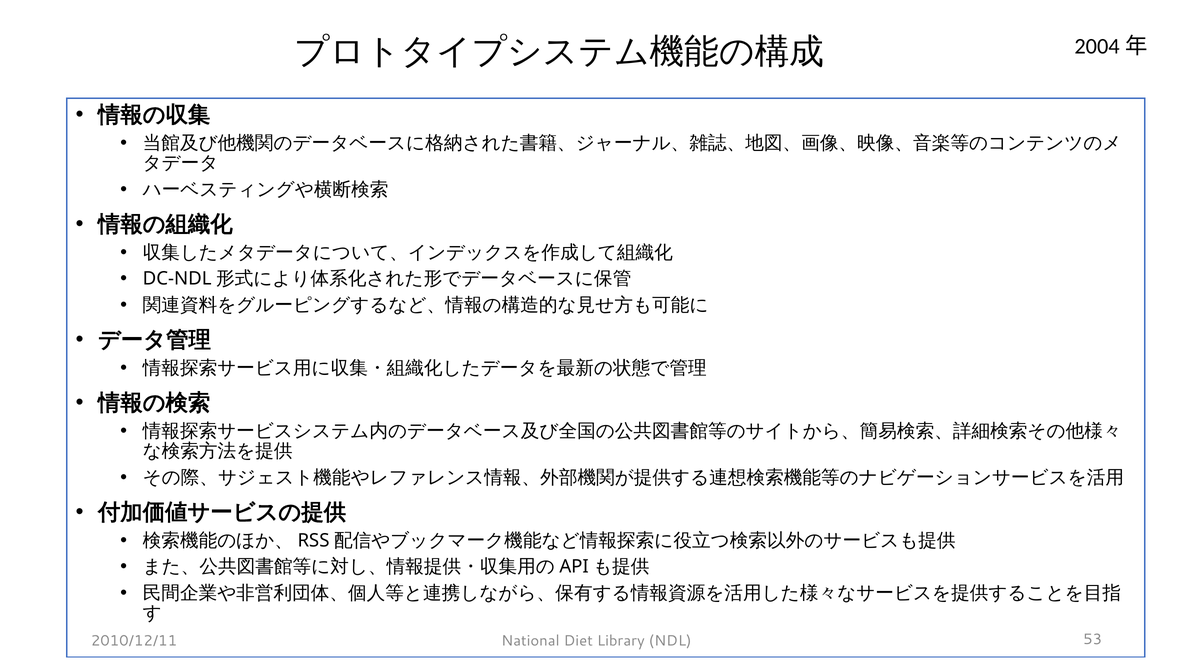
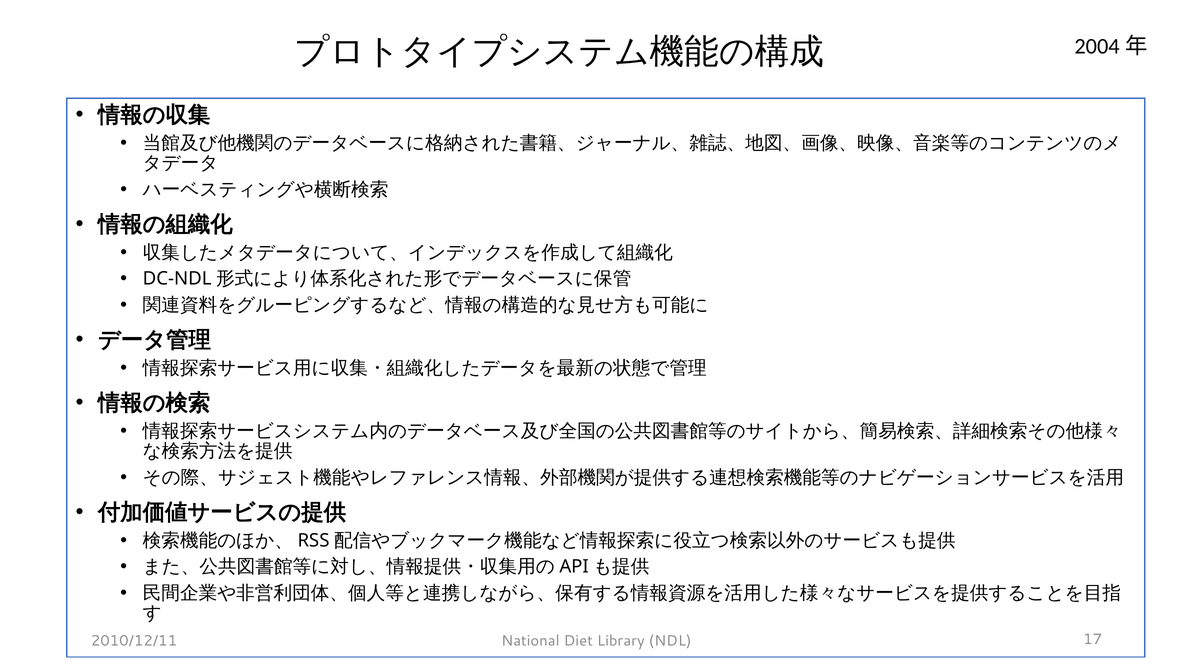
53: 53 -> 17 (1093, 639)
